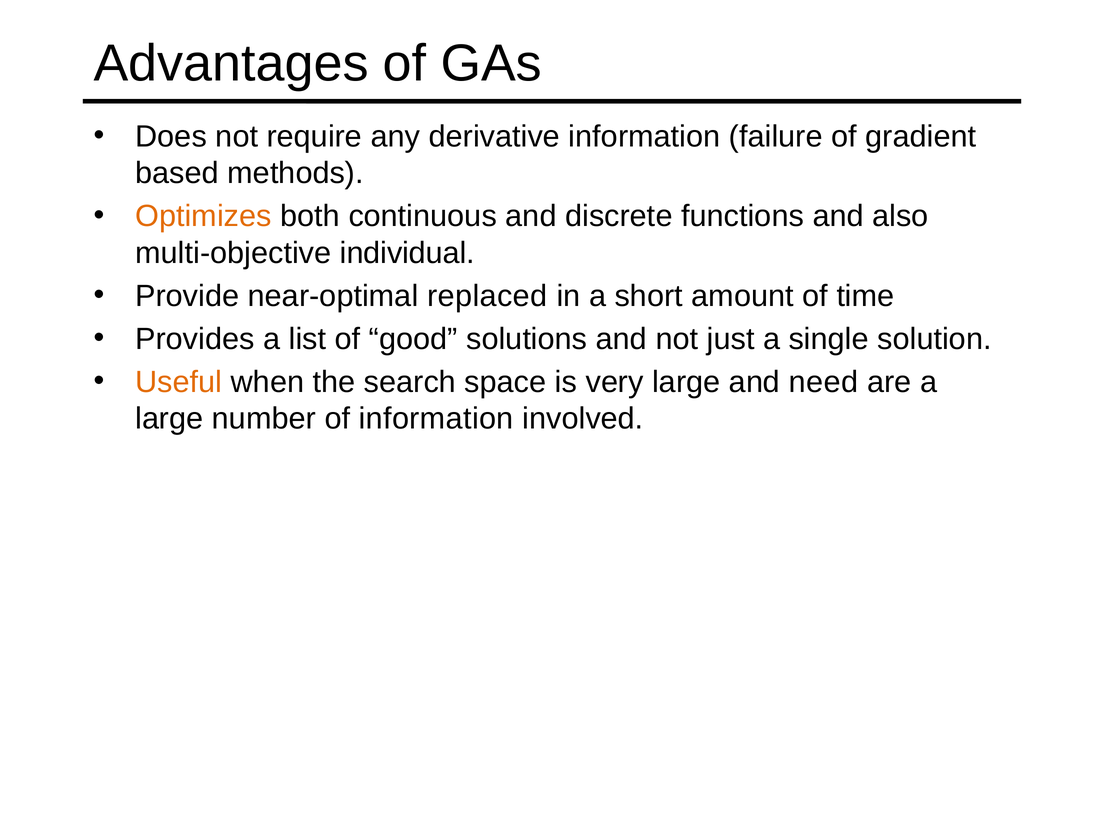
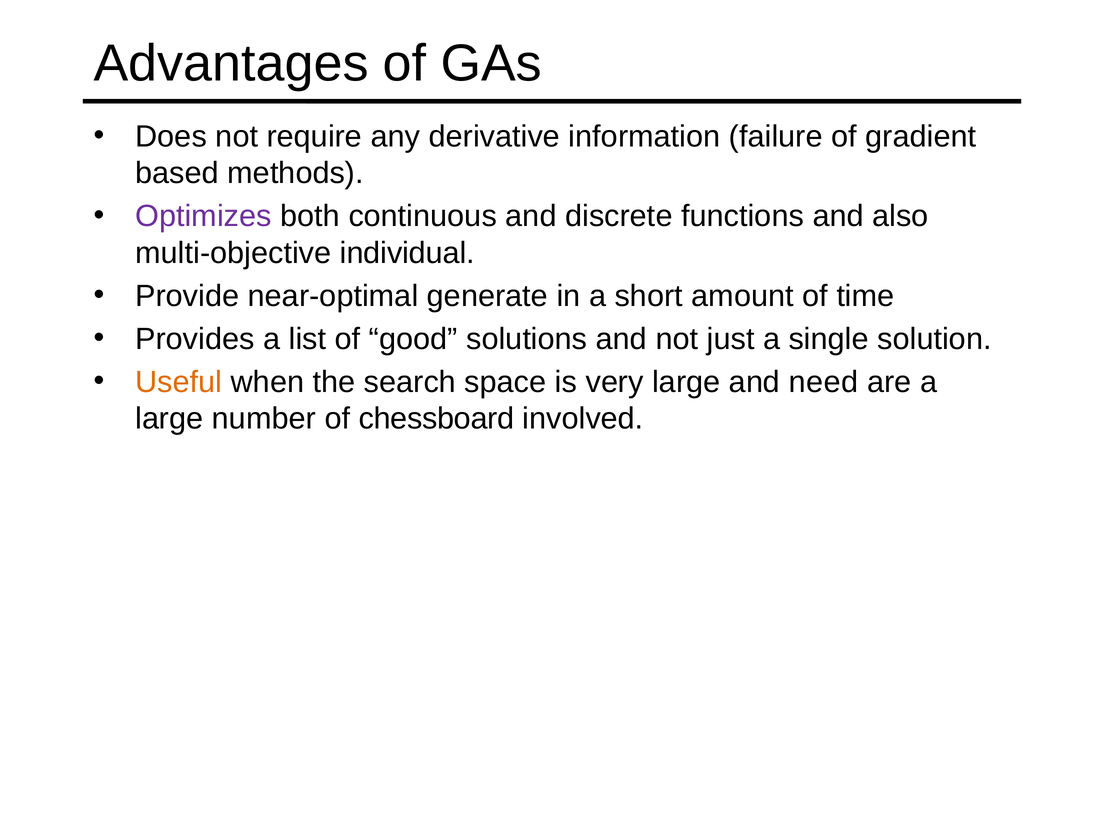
Optimizes colour: orange -> purple (203, 216)
replaced: replaced -> generate (487, 296)
of information: information -> chessboard (436, 419)
